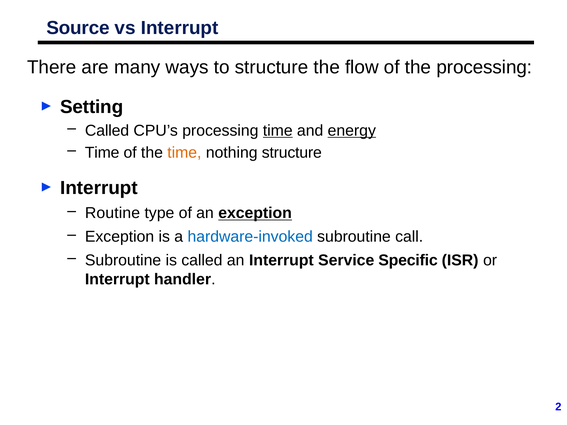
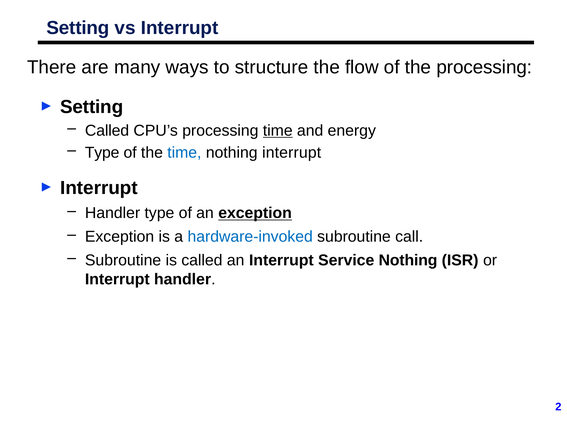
Source: Source -> Setting (78, 28)
energy underline: present -> none (352, 131)
Time: Time -> Type (102, 153)
time colour: orange -> blue (184, 153)
nothing structure: structure -> interrupt (292, 153)
Routine: Routine -> Handler (113, 213)
Service Specific: Specific -> Nothing (408, 260)
